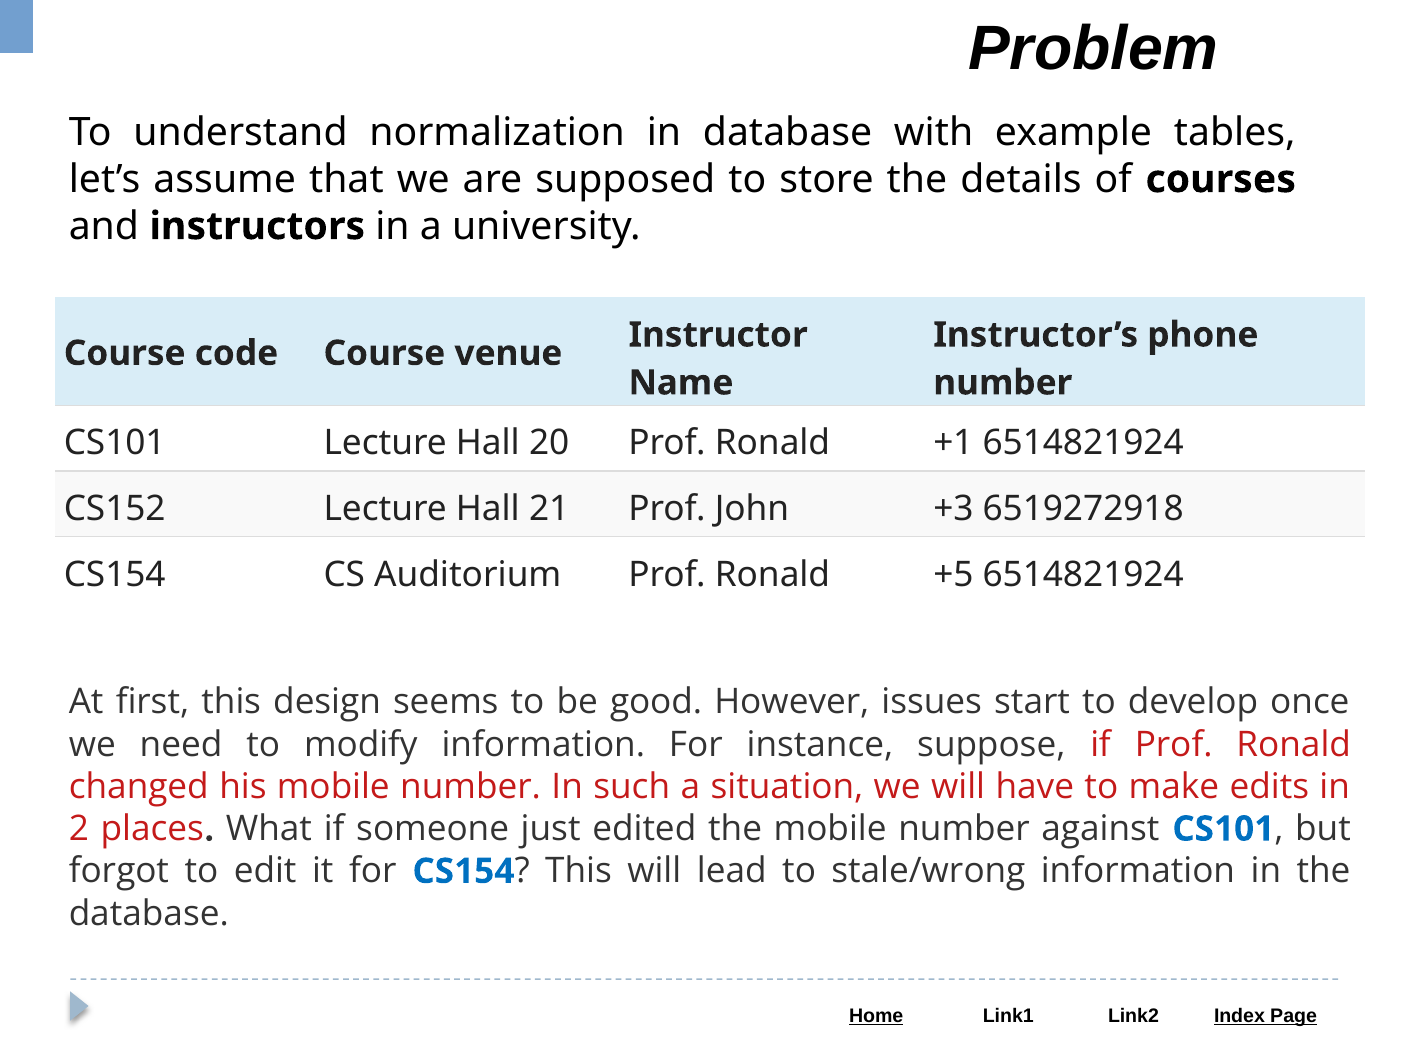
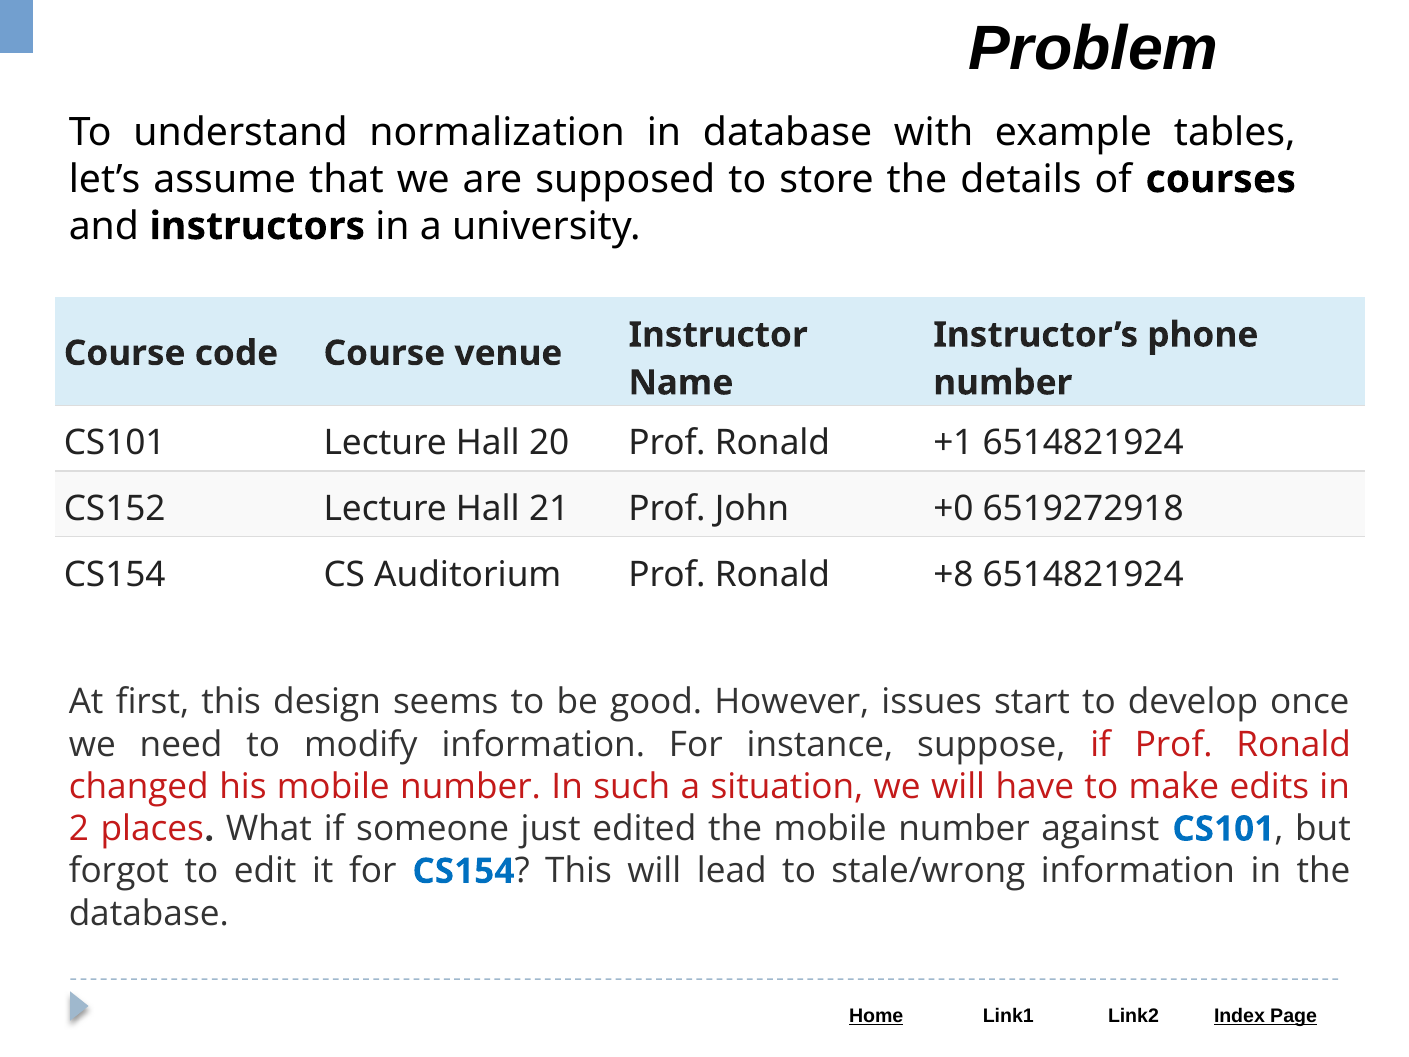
+3: +3 -> +0 (953, 509)
+5: +5 -> +8 (953, 574)
